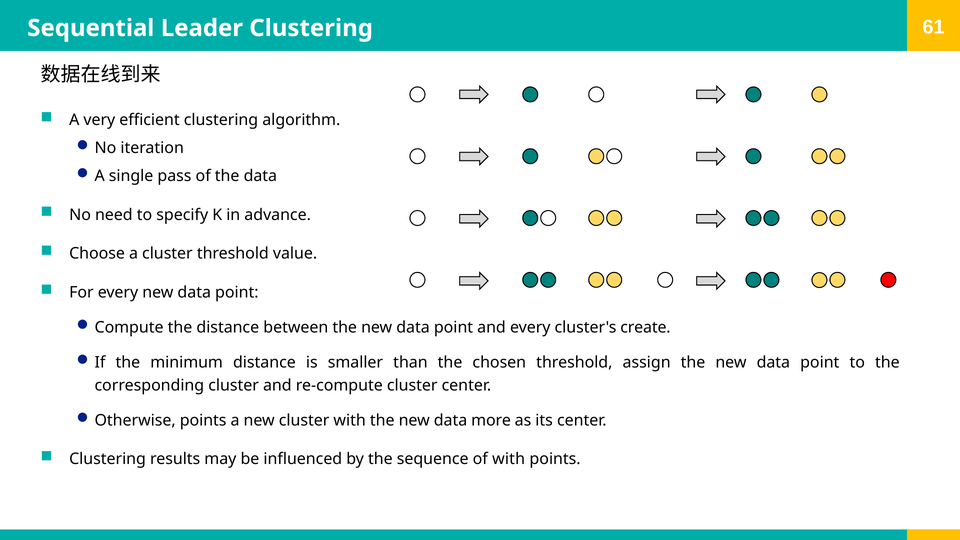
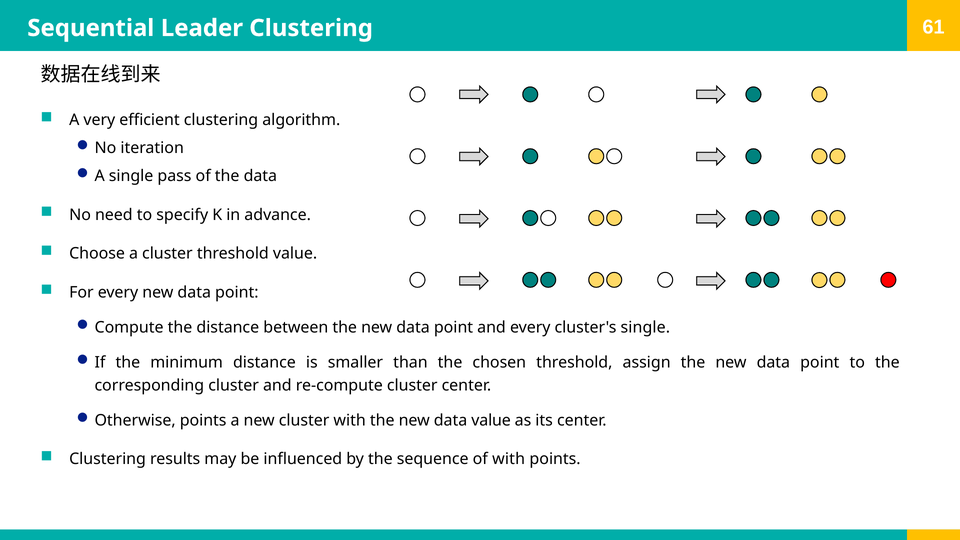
cluster's create: create -> single (645, 327)
data more: more -> value (491, 420)
